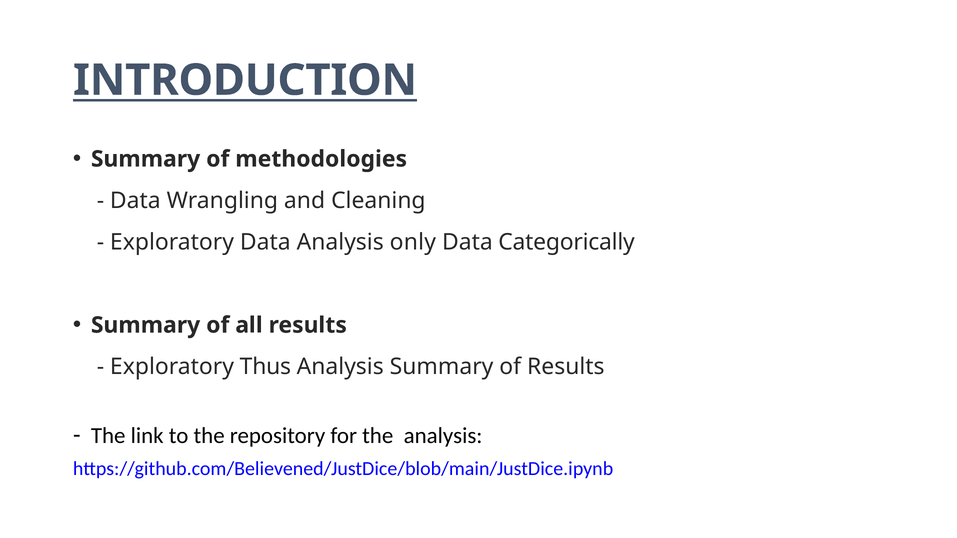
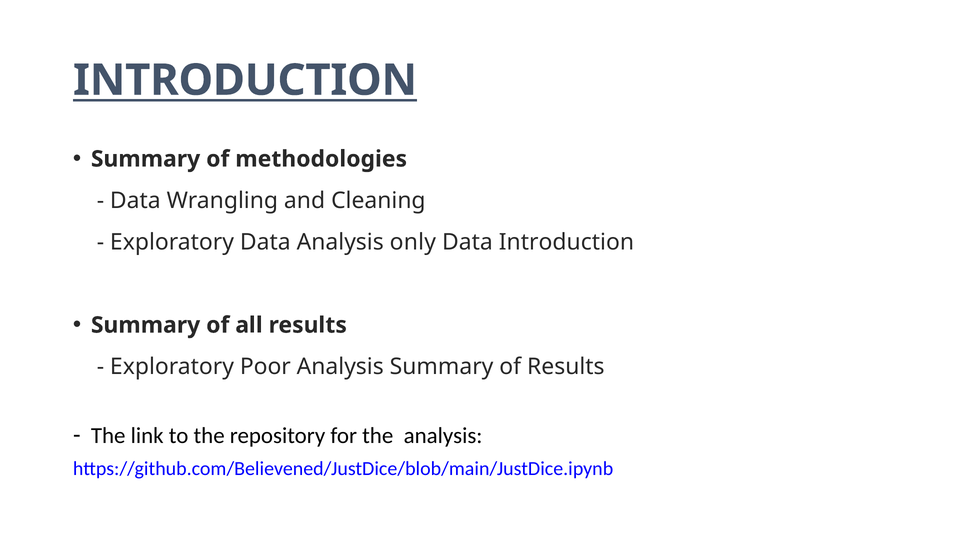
Data Categorically: Categorically -> Introduction (566, 242)
Thus: Thus -> Poor (265, 367)
